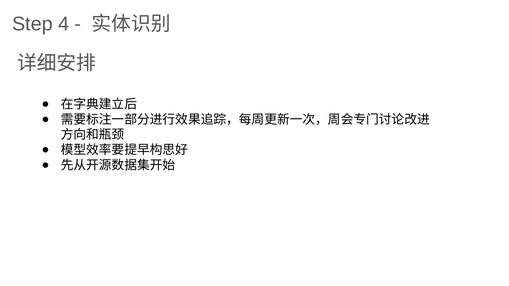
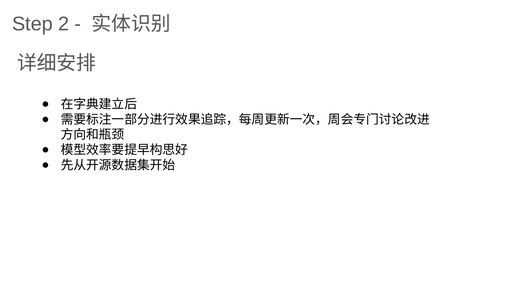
4: 4 -> 2 (64, 24)
